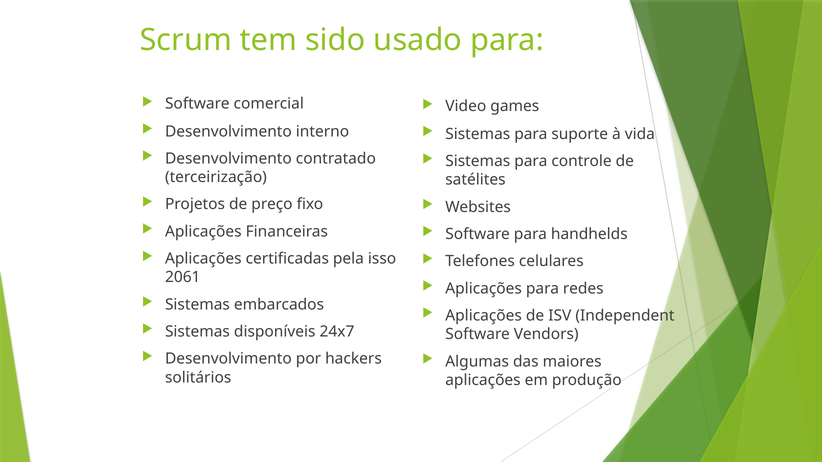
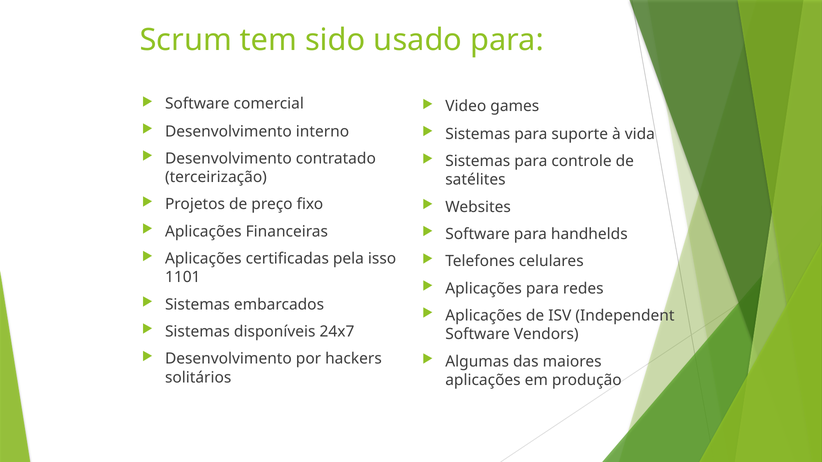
2061: 2061 -> 1101 (183, 278)
